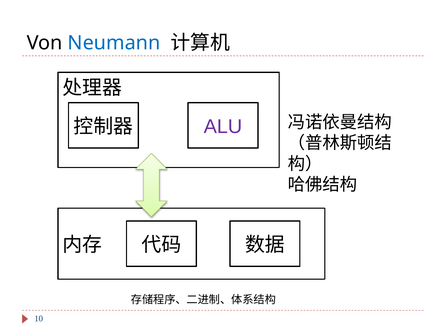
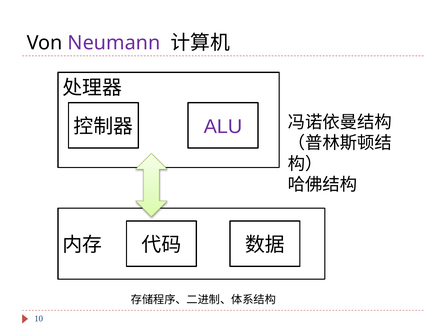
Neumann colour: blue -> purple (114, 43)
